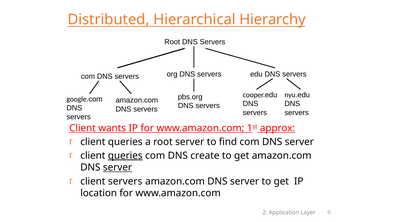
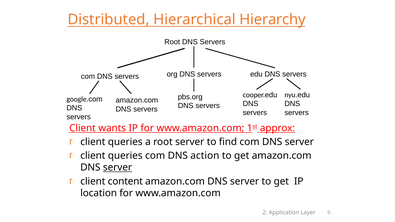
queries underline: present -> none (125, 156)
create: create -> action (205, 156)
client servers: servers -> content (125, 181)
